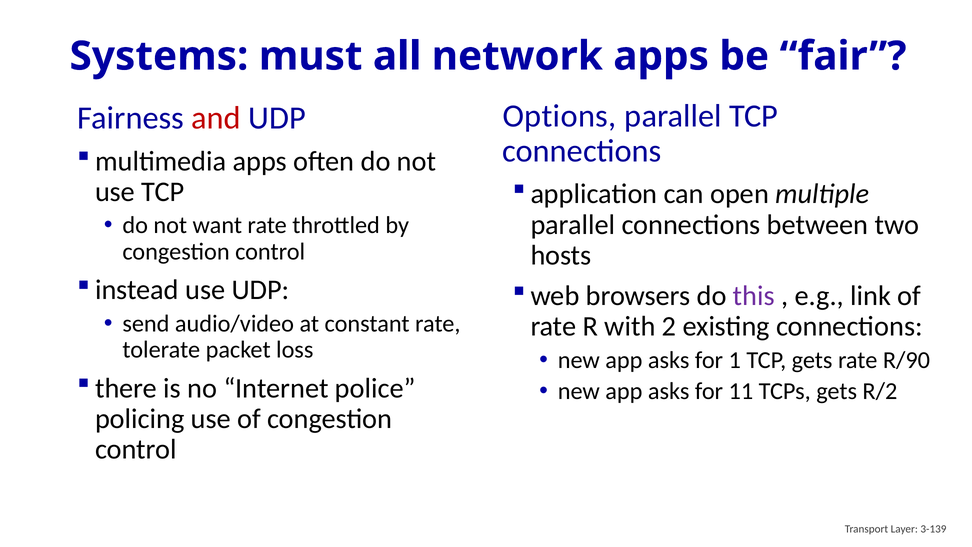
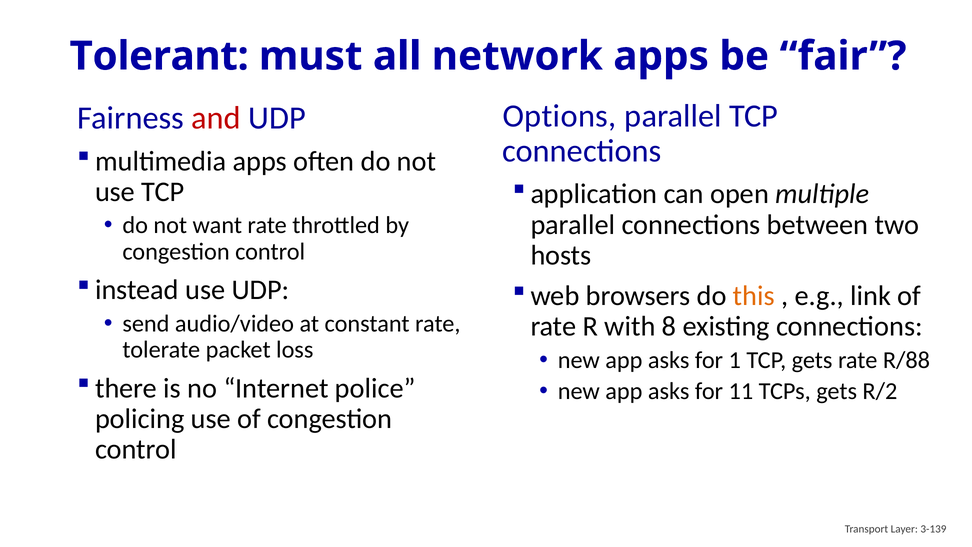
Systems: Systems -> Tolerant (159, 56)
this colour: purple -> orange (754, 296)
2: 2 -> 8 (669, 326)
R/90: R/90 -> R/88 (906, 360)
